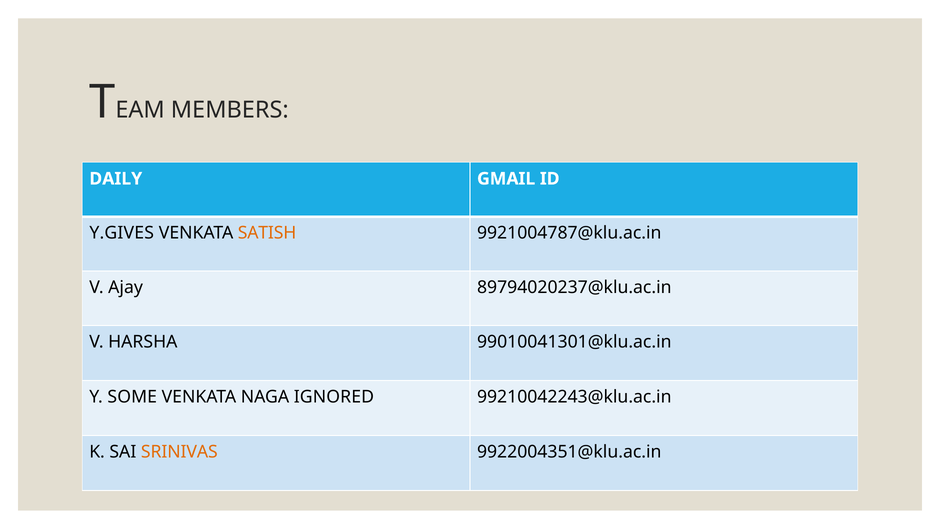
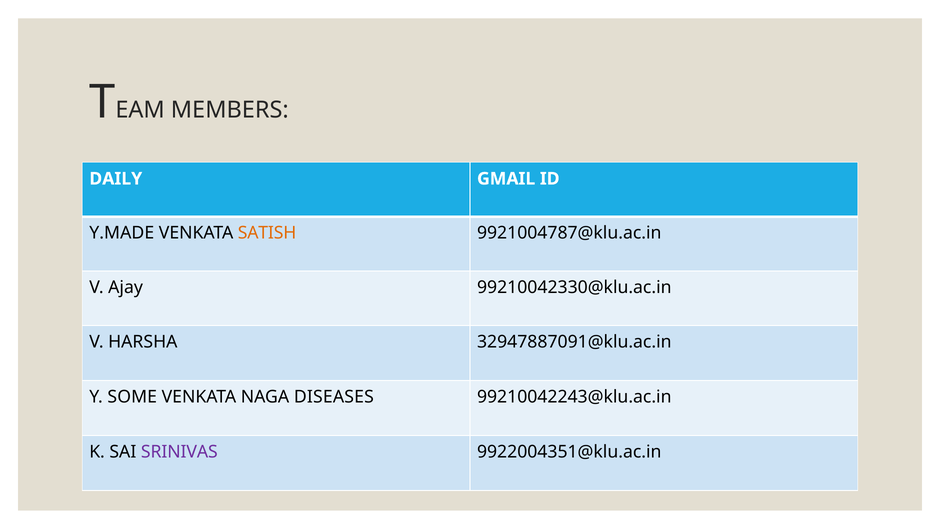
Y.GIVES: Y.GIVES -> Y.MADE (122, 233)
89794020237@klu.ac.in: 89794020237@klu.ac.in -> 99210042330@klu.ac.in (574, 287)
99010041301@klu.ac.in: 99010041301@klu.ac.in -> 32947887091@klu.ac.in (574, 342)
IGNORED: IGNORED -> DISEASES (334, 397)
SRINIVAS colour: orange -> purple (179, 452)
